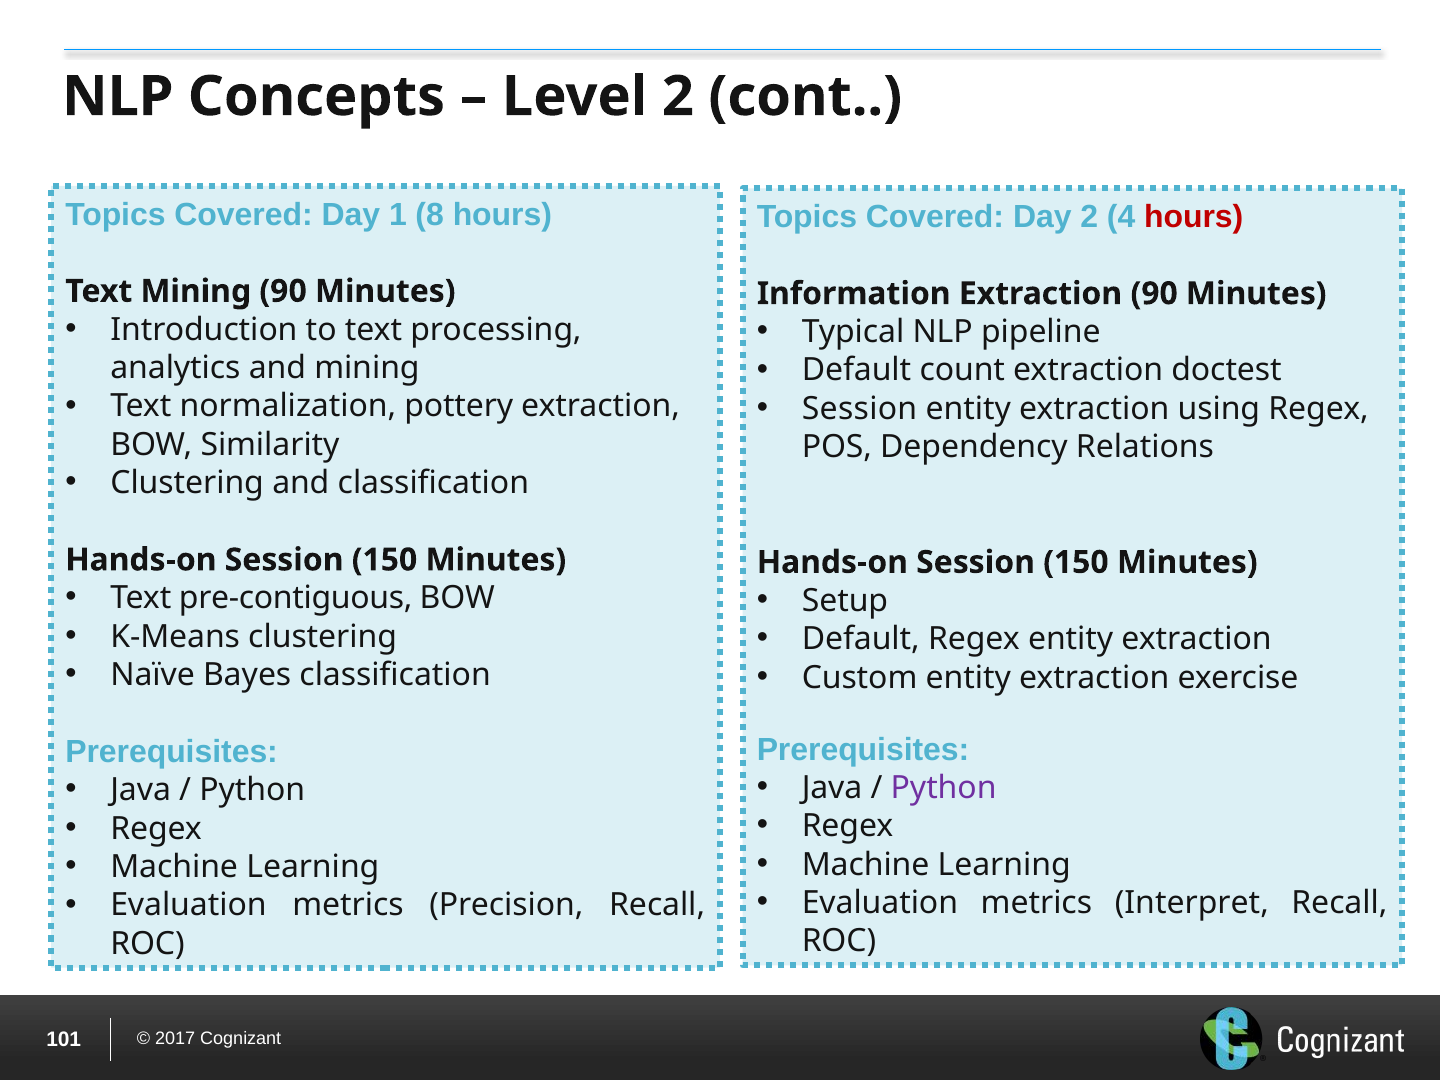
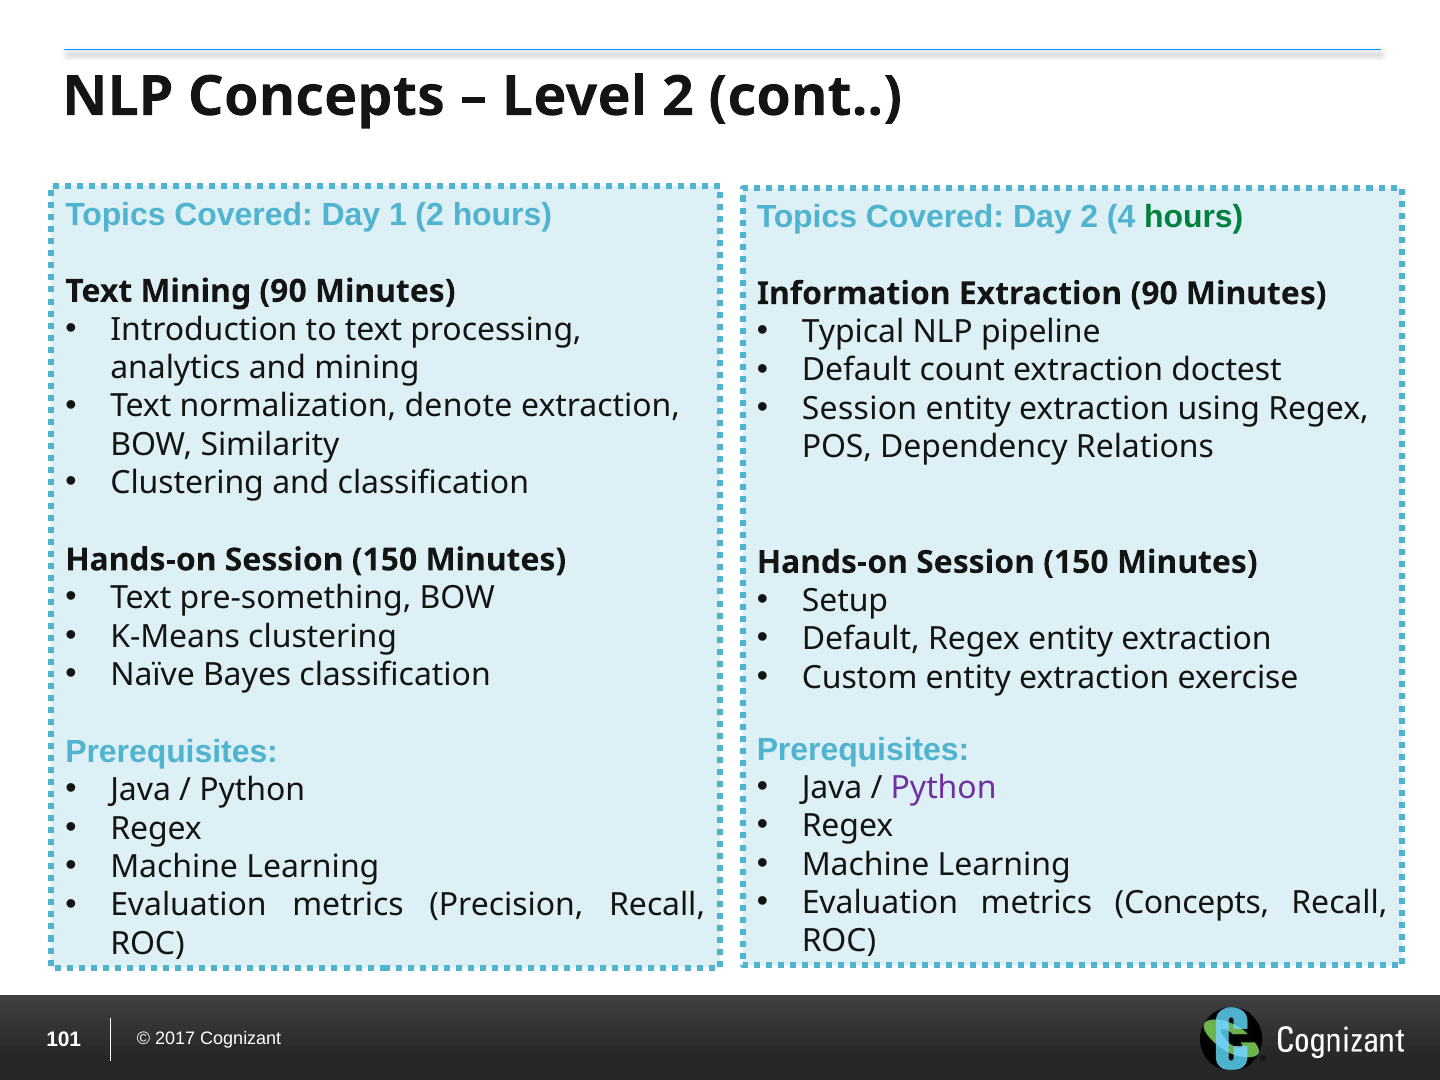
1 8: 8 -> 2 (430, 214)
hours colour: red -> green (1194, 217)
pottery: pottery -> denote (458, 406)
pre-contiguous: pre-contiguous -> pre-something (295, 598)
metrics Interpret: Interpret -> Concepts (1192, 903)
